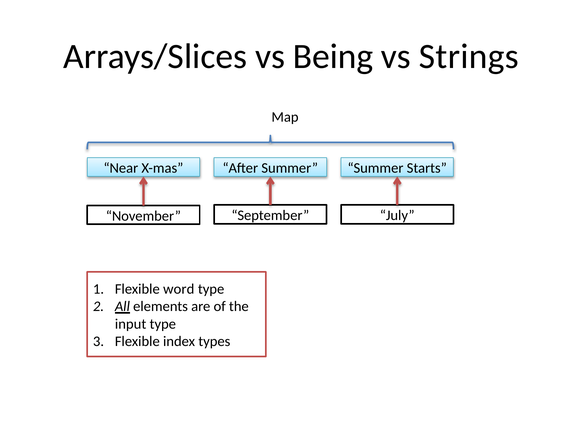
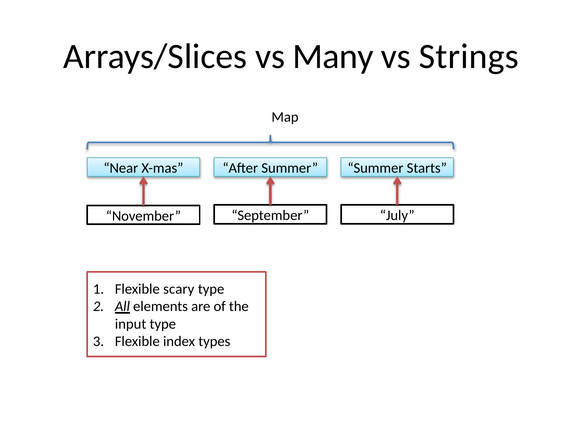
Being: Being -> Many (333, 56)
word: word -> scary (179, 289)
